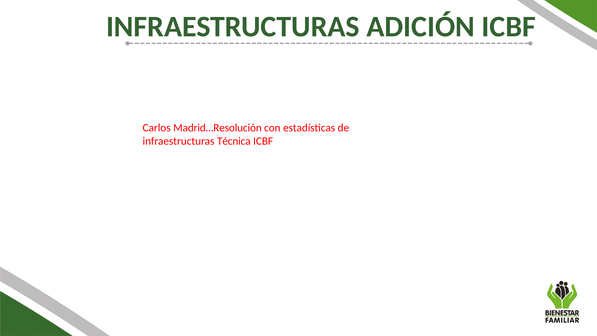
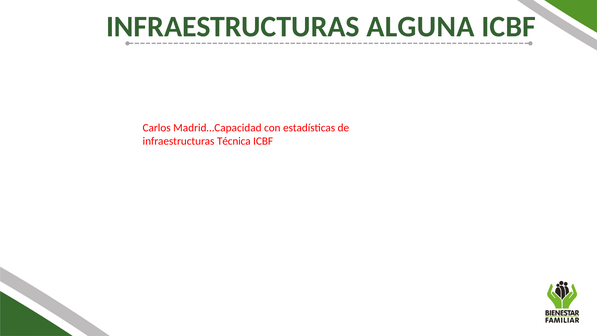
ADICIÓN: ADICIÓN -> ALGUNA (420, 27)
Madrid…Resolución: Madrid…Resolución -> Madrid…Capacidad (217, 128)
